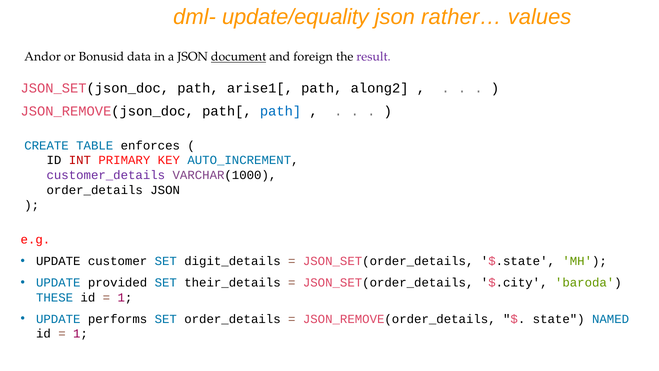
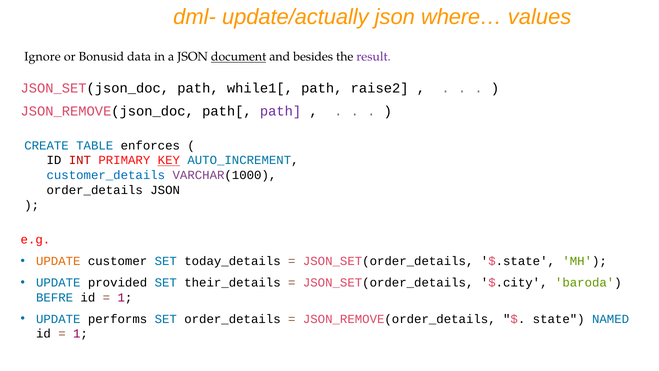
update/equality: update/equality -> update/actually (295, 17)
rather…: rather… -> where… (462, 17)
Andor: Andor -> Ignore (43, 57)
foreign: foreign -> besides (313, 57)
arise1[: arise1[ -> while1[ (260, 88)
along2: along2 -> raise2 (380, 88)
path colour: blue -> purple (281, 111)
KEY underline: none -> present (169, 160)
customer_details colour: purple -> blue (106, 175)
UPDATE colour: black -> orange (58, 261)
digit_details: digit_details -> today_details (232, 261)
THESE: THESE -> BEFRE (55, 297)
